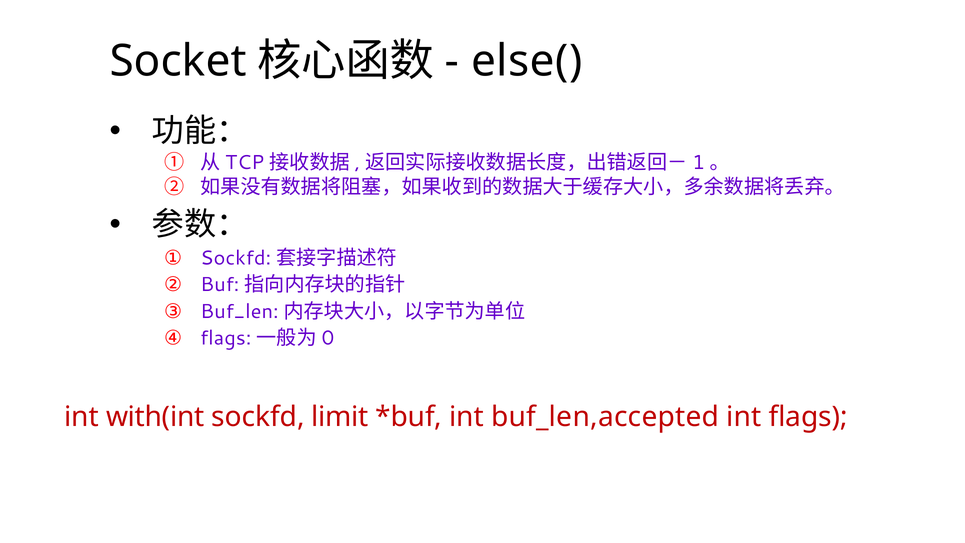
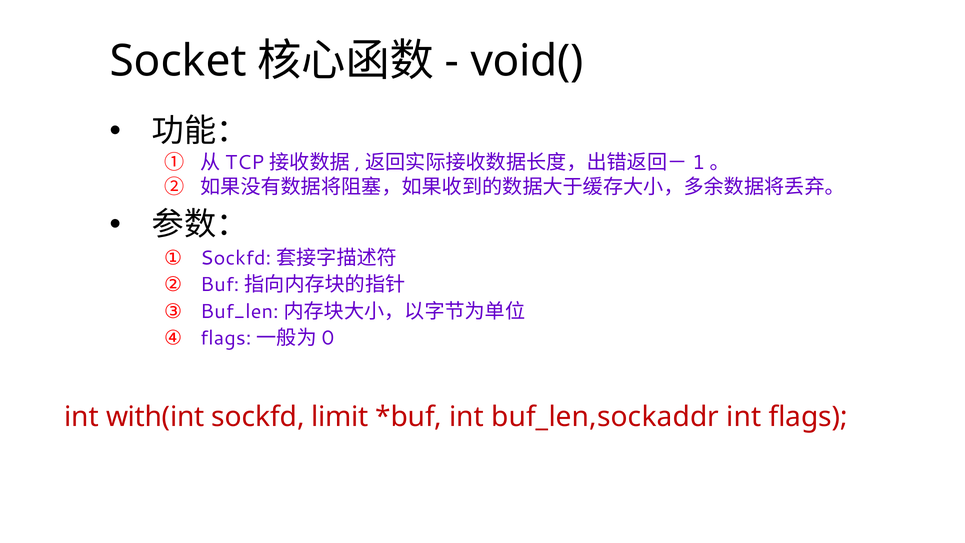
else(: else( -> void( (527, 61)
buf_len,accepted: buf_len,accepted -> buf_len,sockaddr (605, 417)
